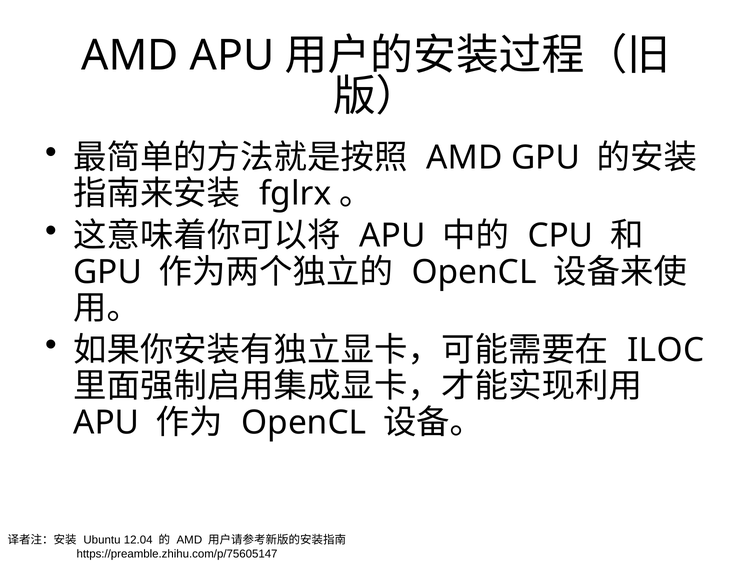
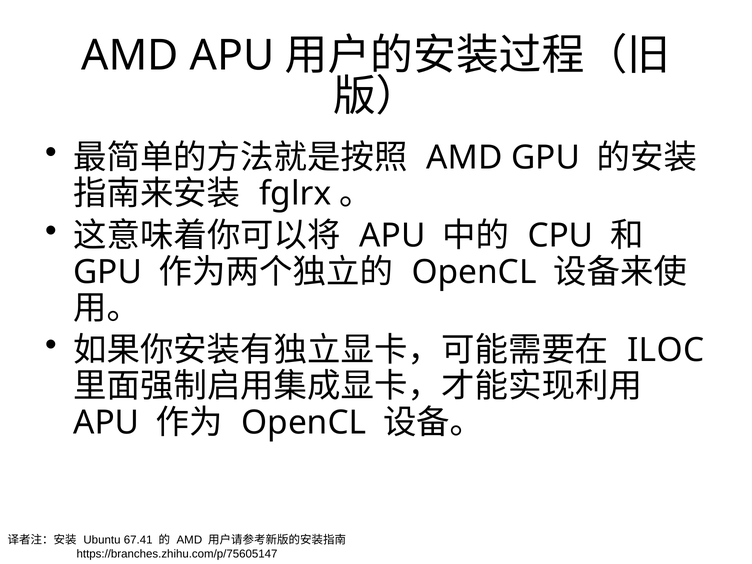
12.04: 12.04 -> 67.41 (138, 540)
https://preamble.zhihu.com/p/75605147: https://preamble.zhihu.com/p/75605147 -> https://branches.zhihu.com/p/75605147 (177, 554)
